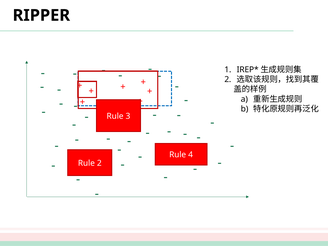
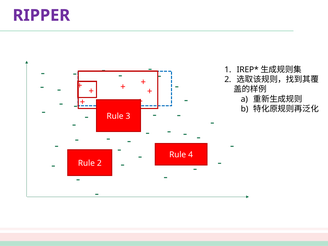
RIPPER colour: black -> purple (41, 15)
